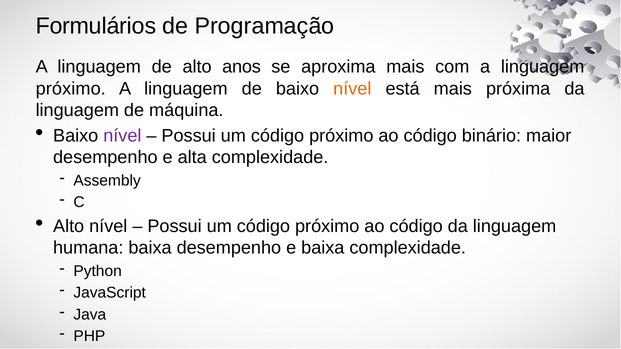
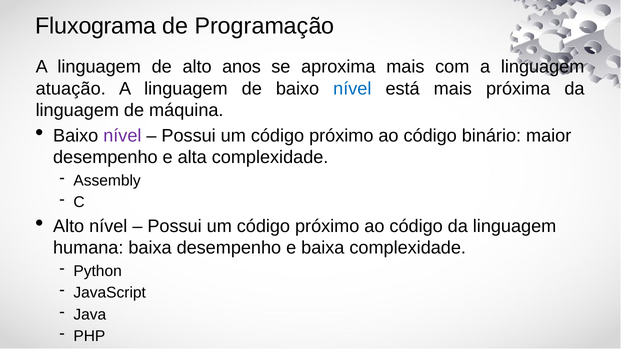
Formulários: Formulários -> Fluxograma (96, 26)
próximo: próximo -> atuação (71, 89)
nível colour: orange -> blue (352, 89)
